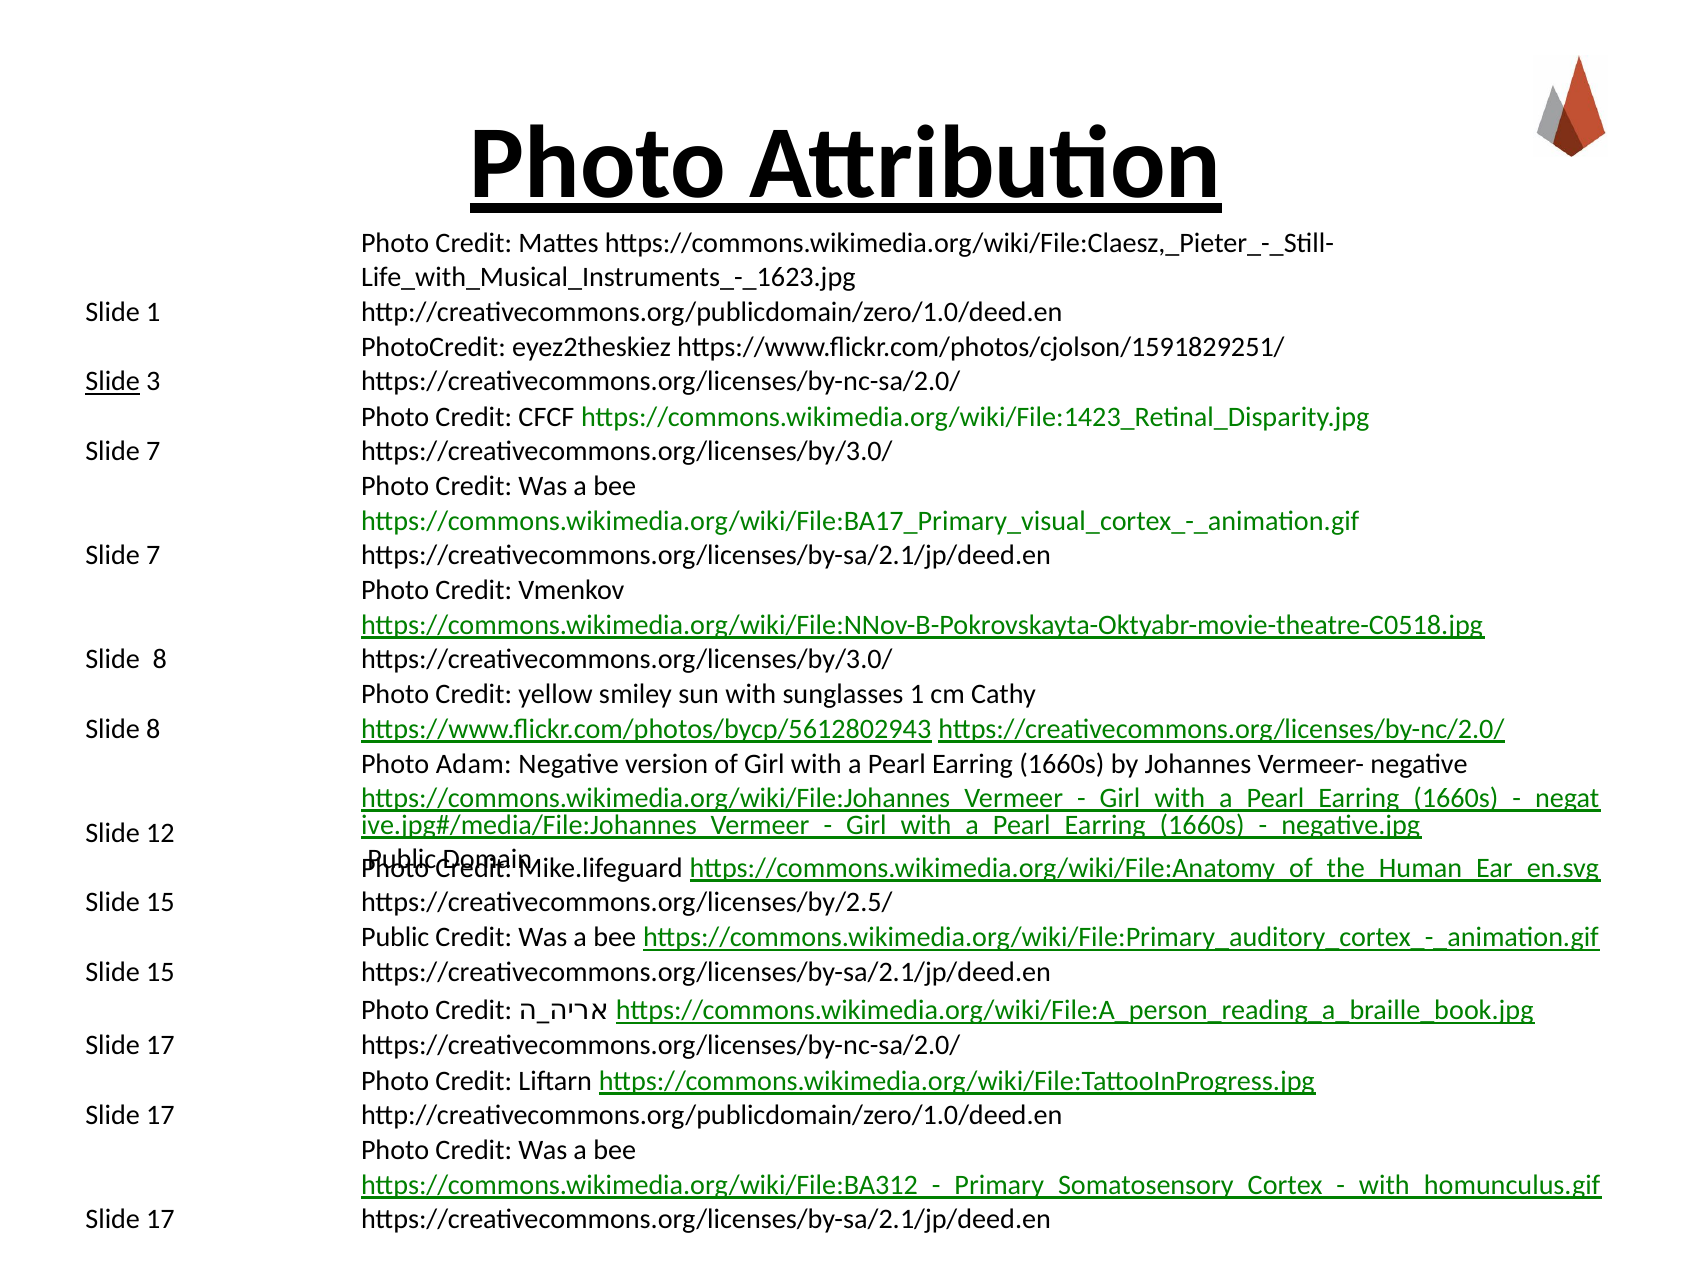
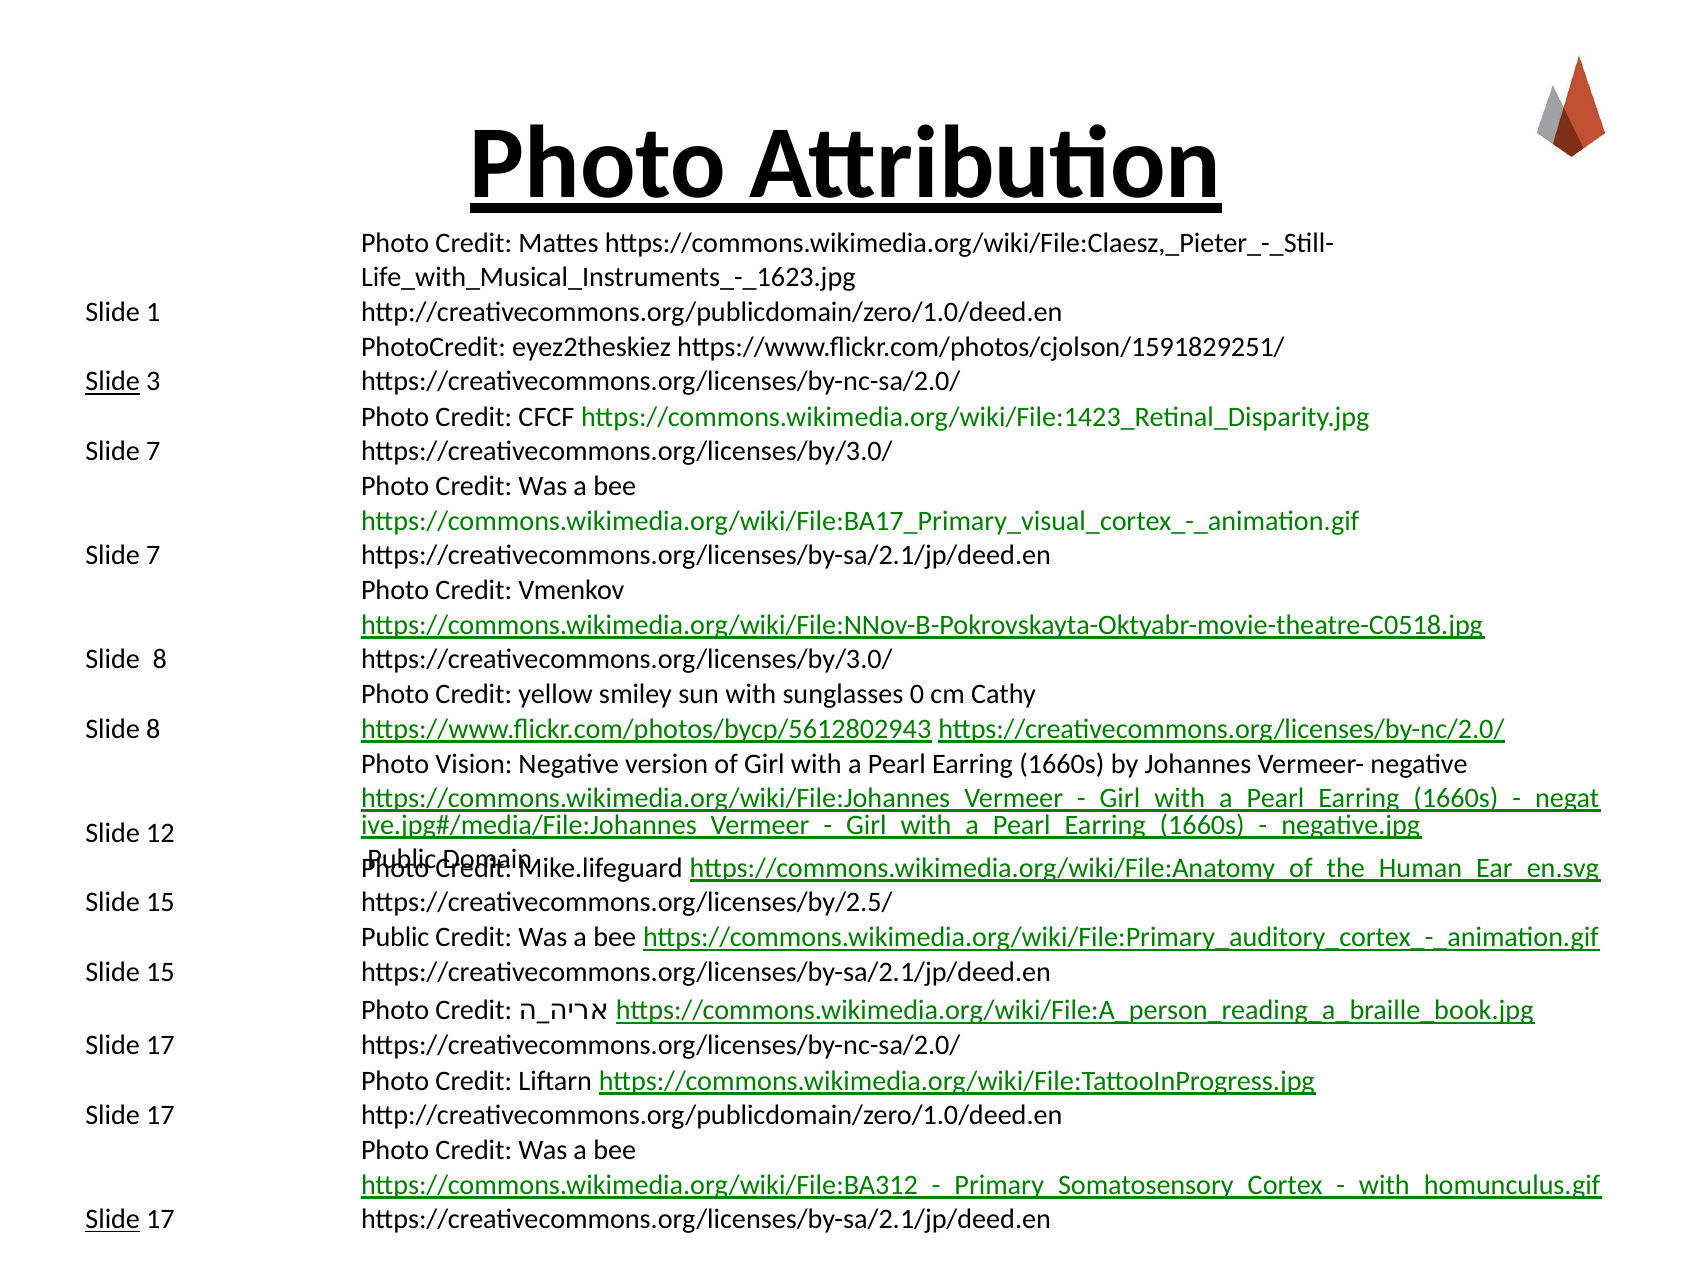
sunglasses 1: 1 -> 0 (917, 694)
Adam: Adam -> Vision (474, 764)
Slide underline: none -> present (113, 1219)
